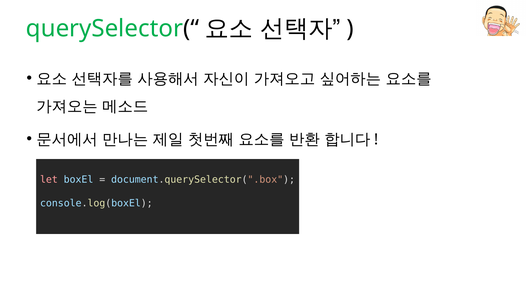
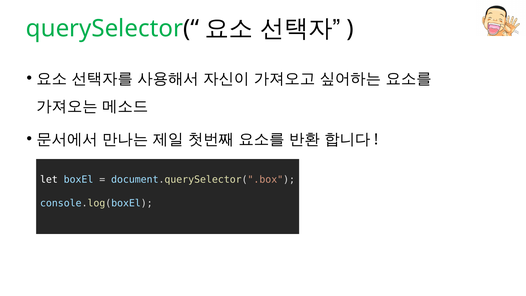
let colour: pink -> white (49, 179)
